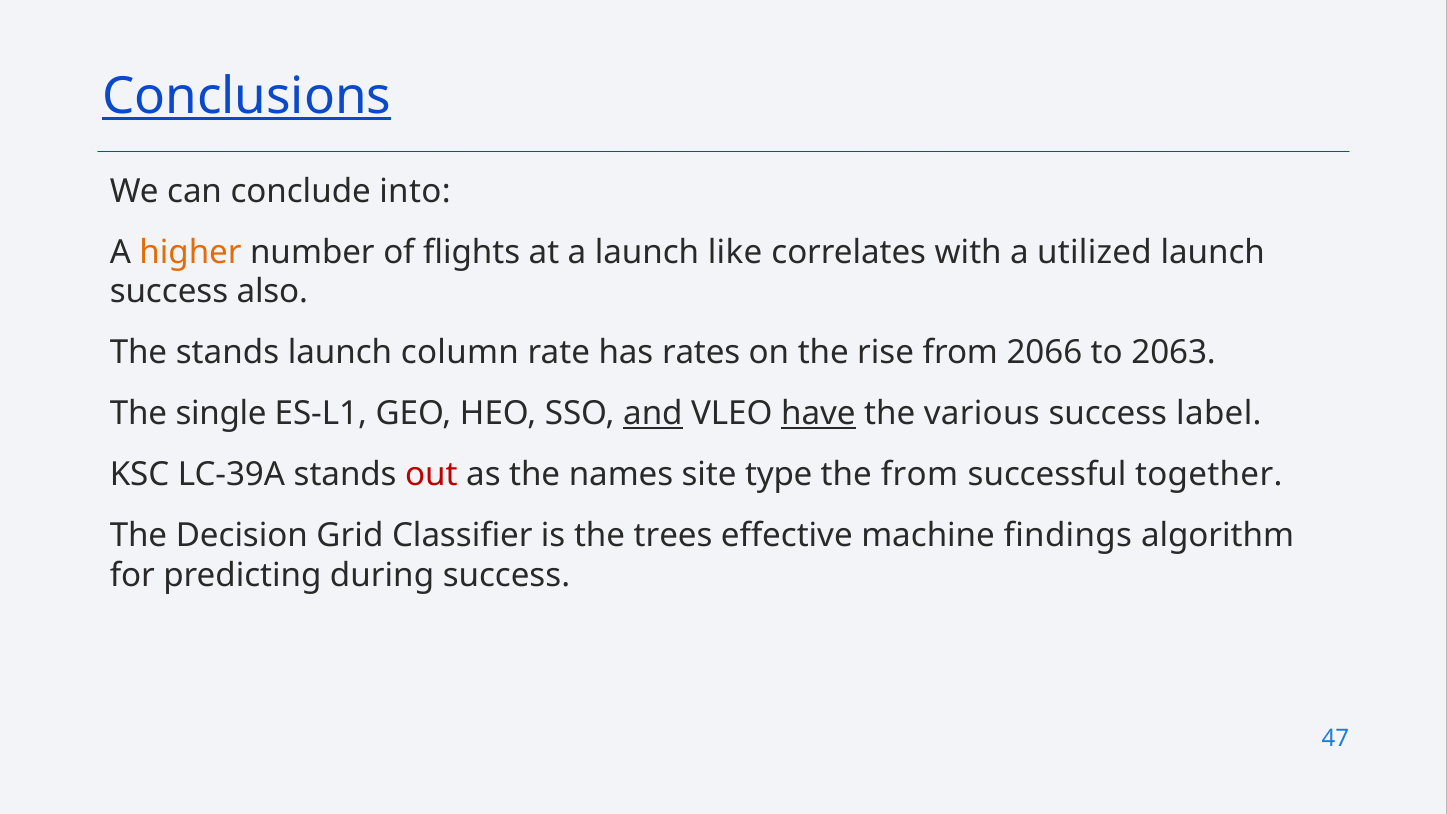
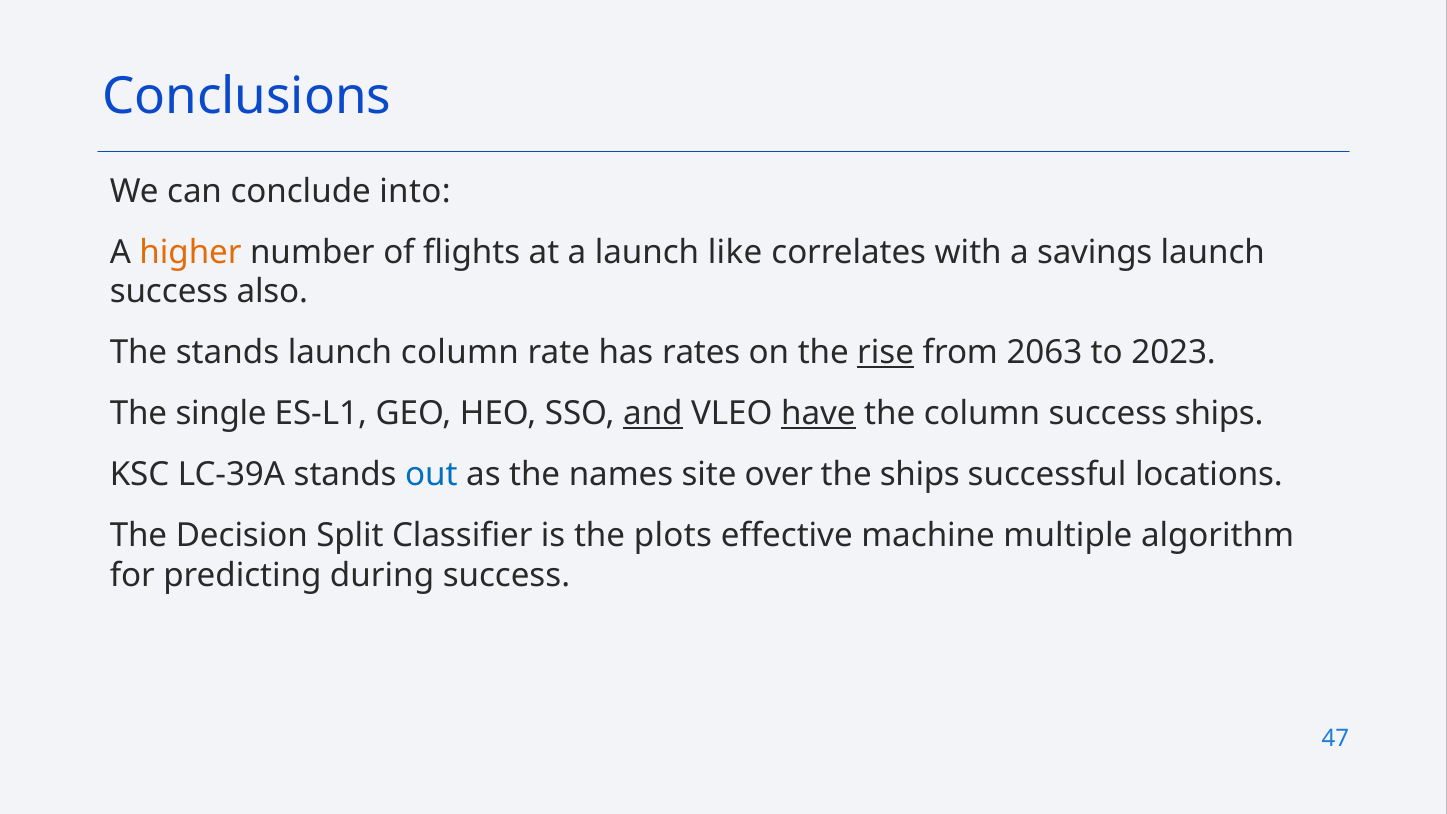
Conclusions underline: present -> none (247, 97)
utilized: utilized -> savings (1095, 252)
rise underline: none -> present (886, 353)
2066: 2066 -> 2063 (1044, 353)
2063: 2063 -> 2023 (1174, 353)
the various: various -> column (982, 414)
success label: label -> ships (1219, 414)
out colour: red -> blue (431, 475)
type: type -> over (779, 475)
the from: from -> ships (920, 475)
together: together -> locations (1209, 475)
Grid: Grid -> Split (350, 535)
trees: trees -> plots (673, 535)
findings: findings -> multiple (1068, 535)
